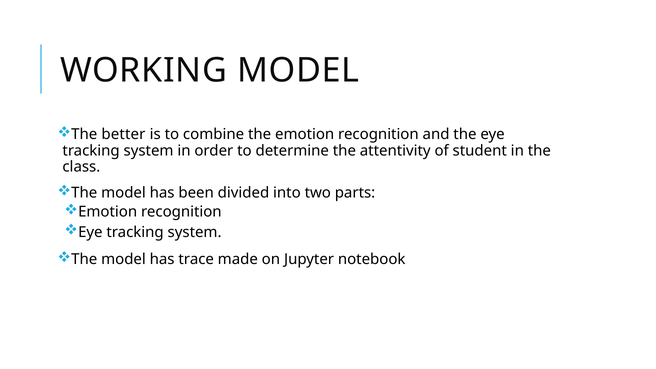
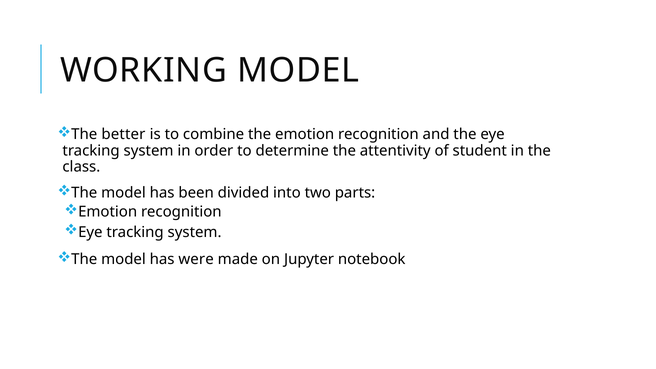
trace: trace -> were (196, 259)
